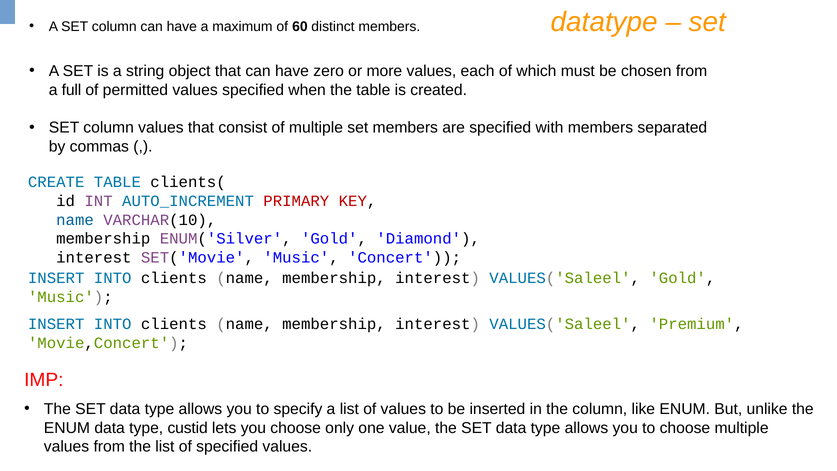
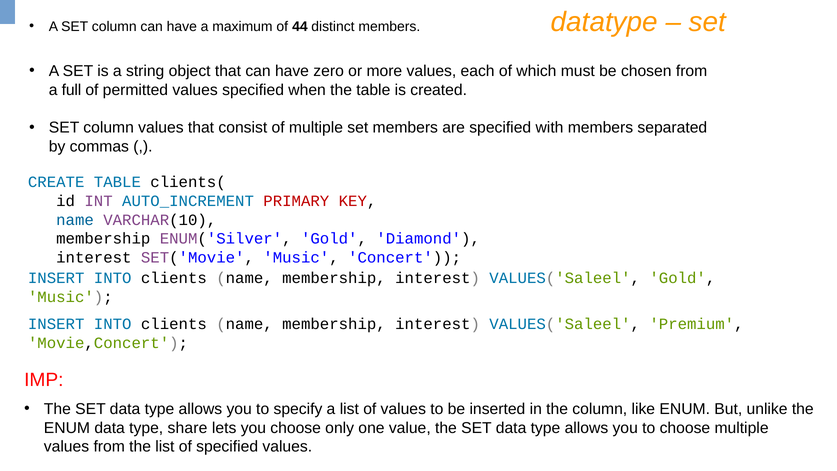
60: 60 -> 44 (300, 26)
custid: custid -> share (187, 428)
